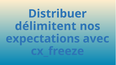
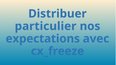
délimitent: délimitent -> particulier (46, 26)
